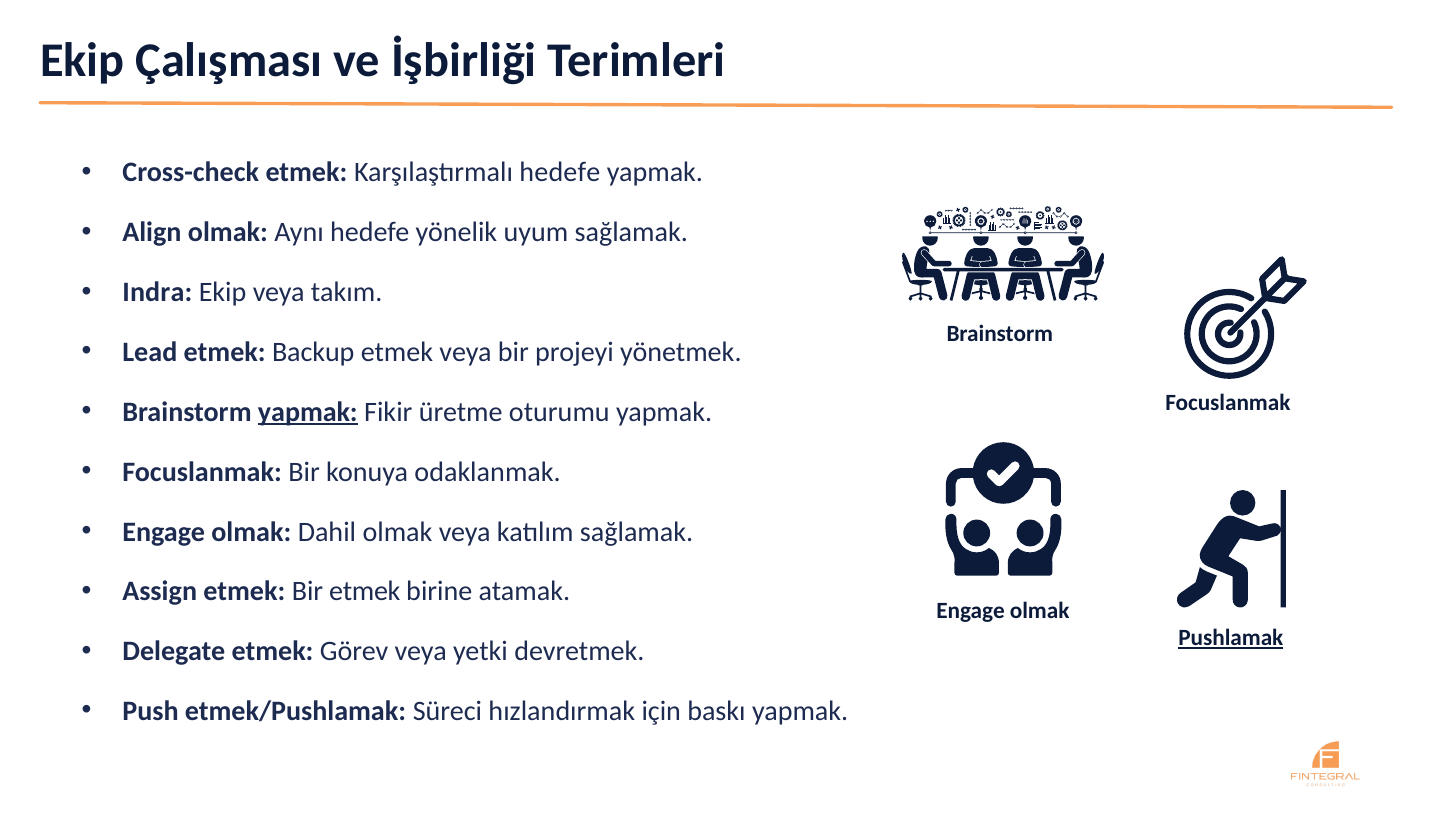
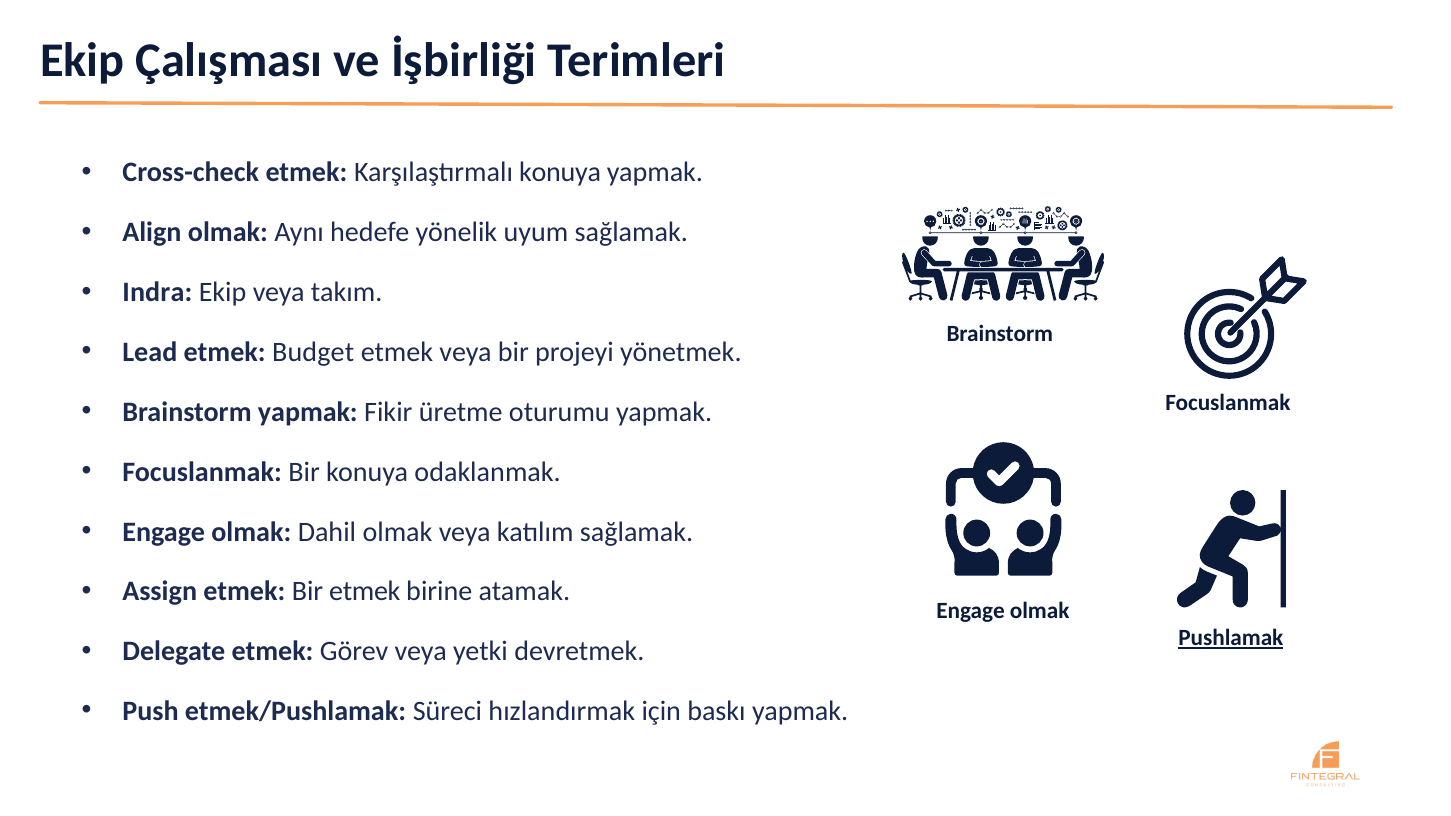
Karşılaştırmalı hedefe: hedefe -> konuya (560, 173)
Backup: Backup -> Budget (313, 352)
yapmak underline: present -> none (308, 412)
